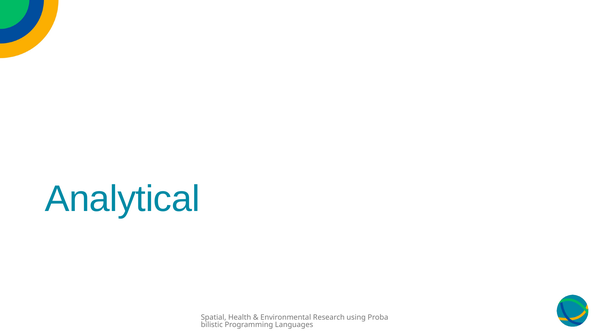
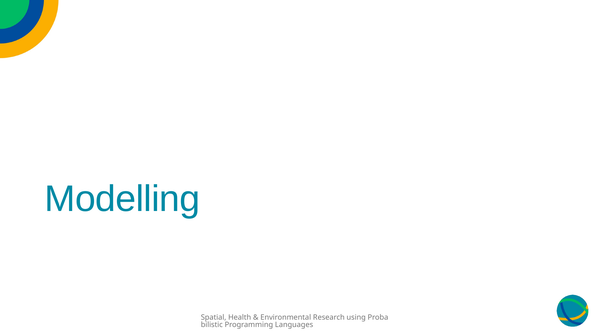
Analytical: Analytical -> Modelling (122, 199)
